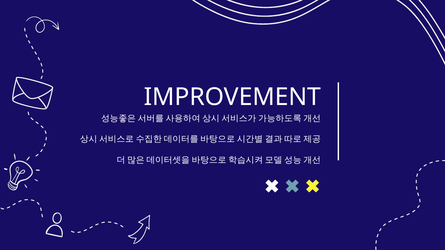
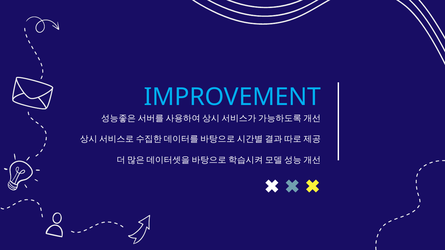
IMPROVEMENT colour: white -> light blue (232, 97)
